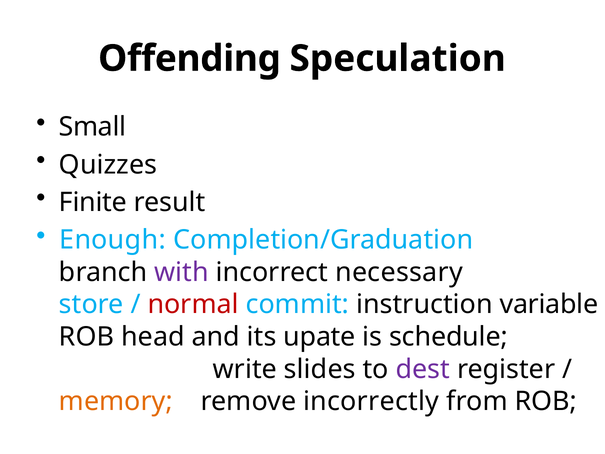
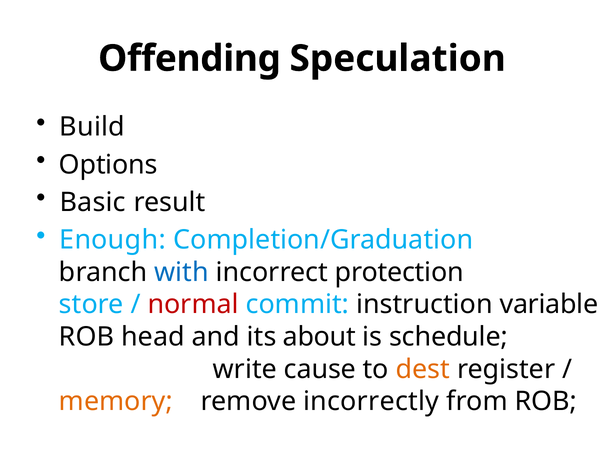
Small: Small -> Build (92, 127)
Quizzes: Quizzes -> Options (108, 165)
Finite: Finite -> Basic (93, 202)
with colour: purple -> blue (182, 272)
necessary: necessary -> protection (399, 272)
upate: upate -> about (319, 337)
slides: slides -> cause (320, 369)
dest colour: purple -> orange (423, 369)
